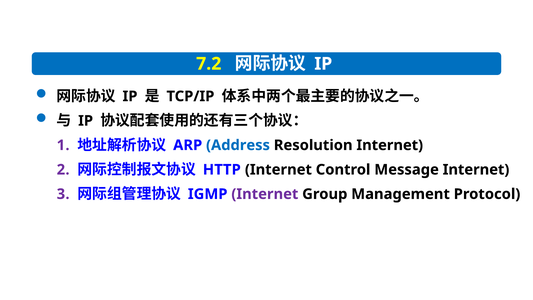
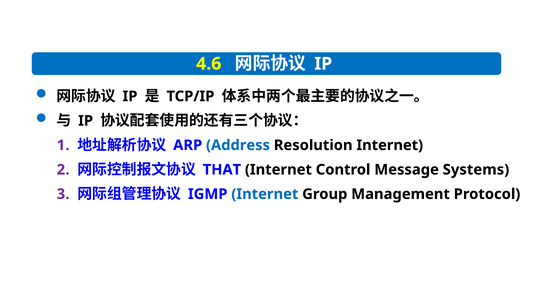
7.2: 7.2 -> 4.6 (209, 64)
HTTP: HTTP -> THAT (222, 170)
Message Internet: Internet -> Systems (476, 170)
Internet colour: purple -> blue (265, 194)
